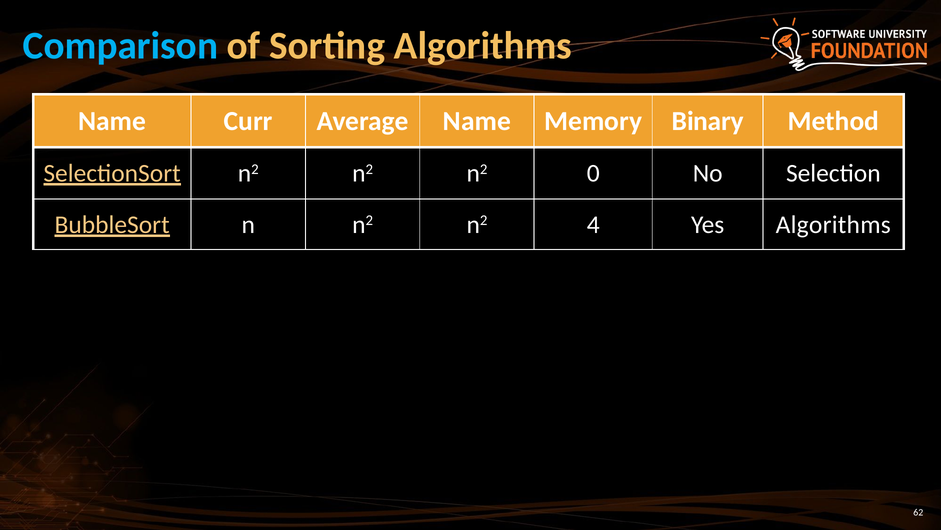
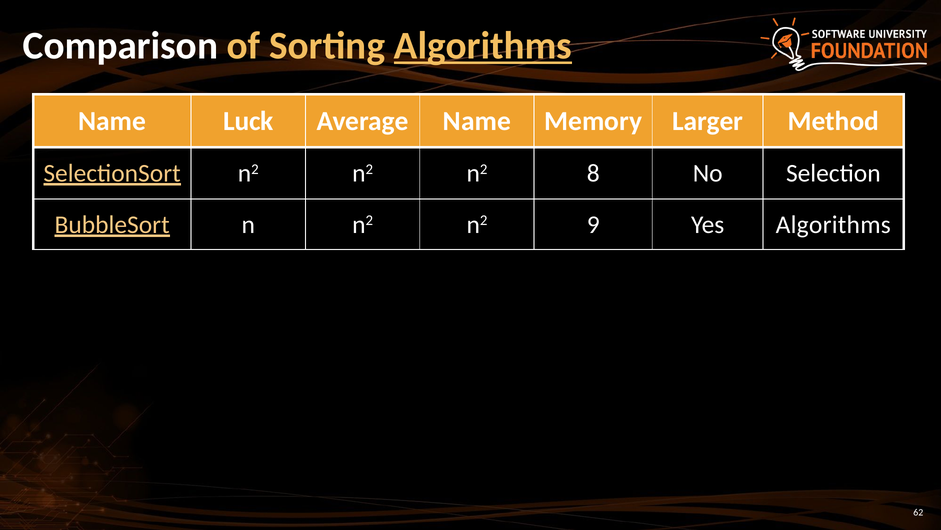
Comparison colour: light blue -> white (120, 46)
Algorithms underline: none -> present (483, 46)
Curr: Curr -> Luck (248, 121)
Binary: Binary -> Larger (708, 121)
0: 0 -> 8 (593, 173)
4: 4 -> 9 (593, 224)
